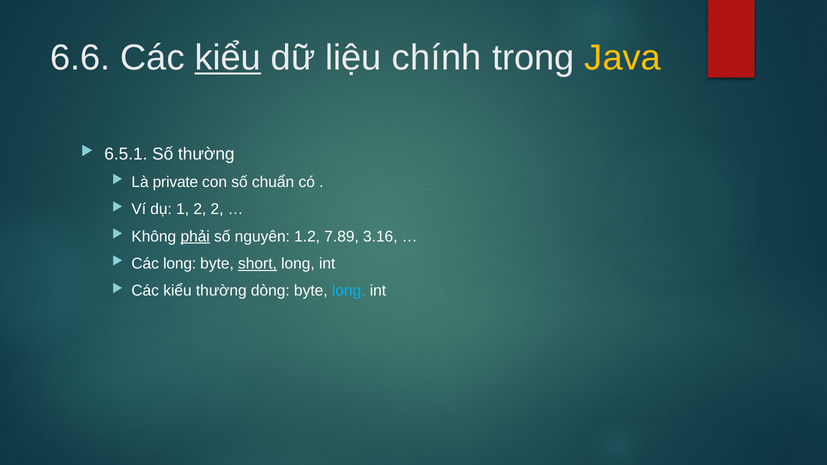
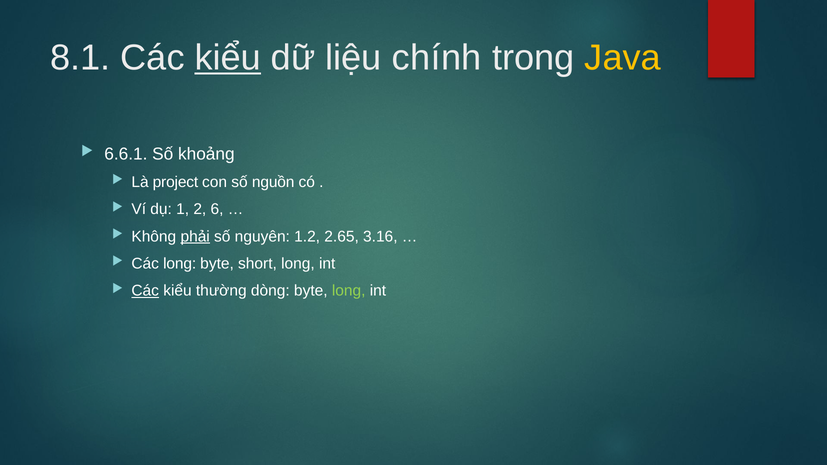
6.6: 6.6 -> 8.1 (80, 58)
6.5.1: 6.5.1 -> 6.6.1 (126, 154)
Số thường: thường -> khoảng (206, 154)
private: private -> project (175, 182)
chuẩn: chuẩn -> nguồn (273, 182)
2 2: 2 -> 6 (217, 209)
7.89: 7.89 -> 2.65 (342, 237)
short underline: present -> none (257, 264)
Các underline: none -> present (145, 291)
long colour: light blue -> light green (349, 291)
